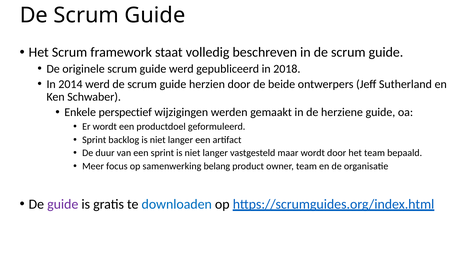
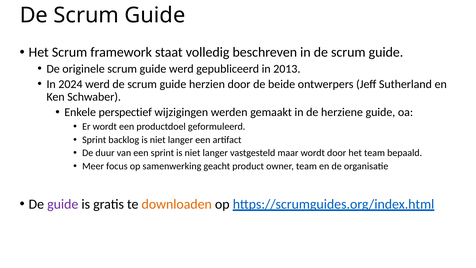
2018: 2018 -> 2013 (287, 69)
2014: 2014 -> 2024 (70, 84)
belang: belang -> geacht (217, 166)
downloaden colour: blue -> orange (177, 204)
